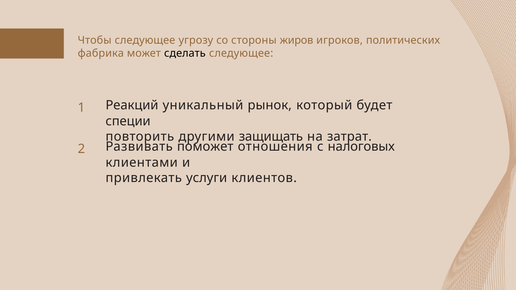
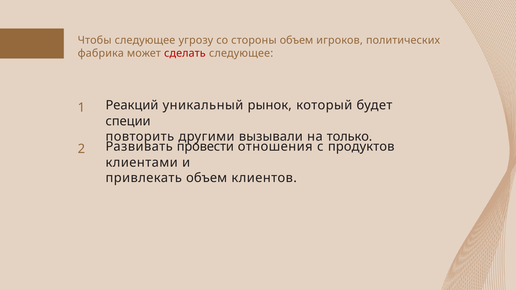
стороны жиров: жиров -> объем (296, 40)
сделать colour: black -> red (185, 53)
защищать: защищать -> вызывали (271, 137)
затрат: затрат -> только (350, 137)
поможет: поможет -> провести (205, 146)
налоговых: налоговых -> продуктов (361, 146)
привлекать услуги: услуги -> объем (207, 178)
